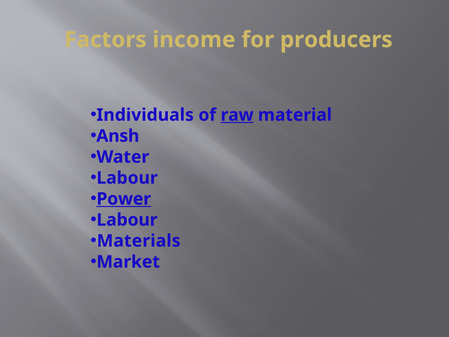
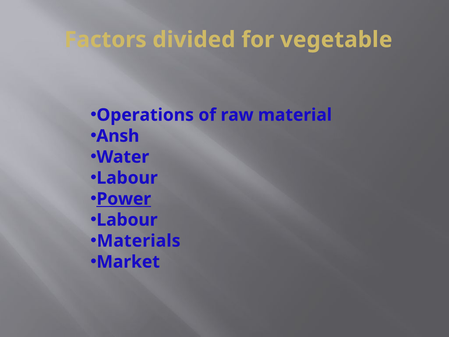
income: income -> divided (194, 40)
producers: producers -> vegetable (336, 40)
Individuals: Individuals -> Operations (145, 115)
raw underline: present -> none (237, 115)
